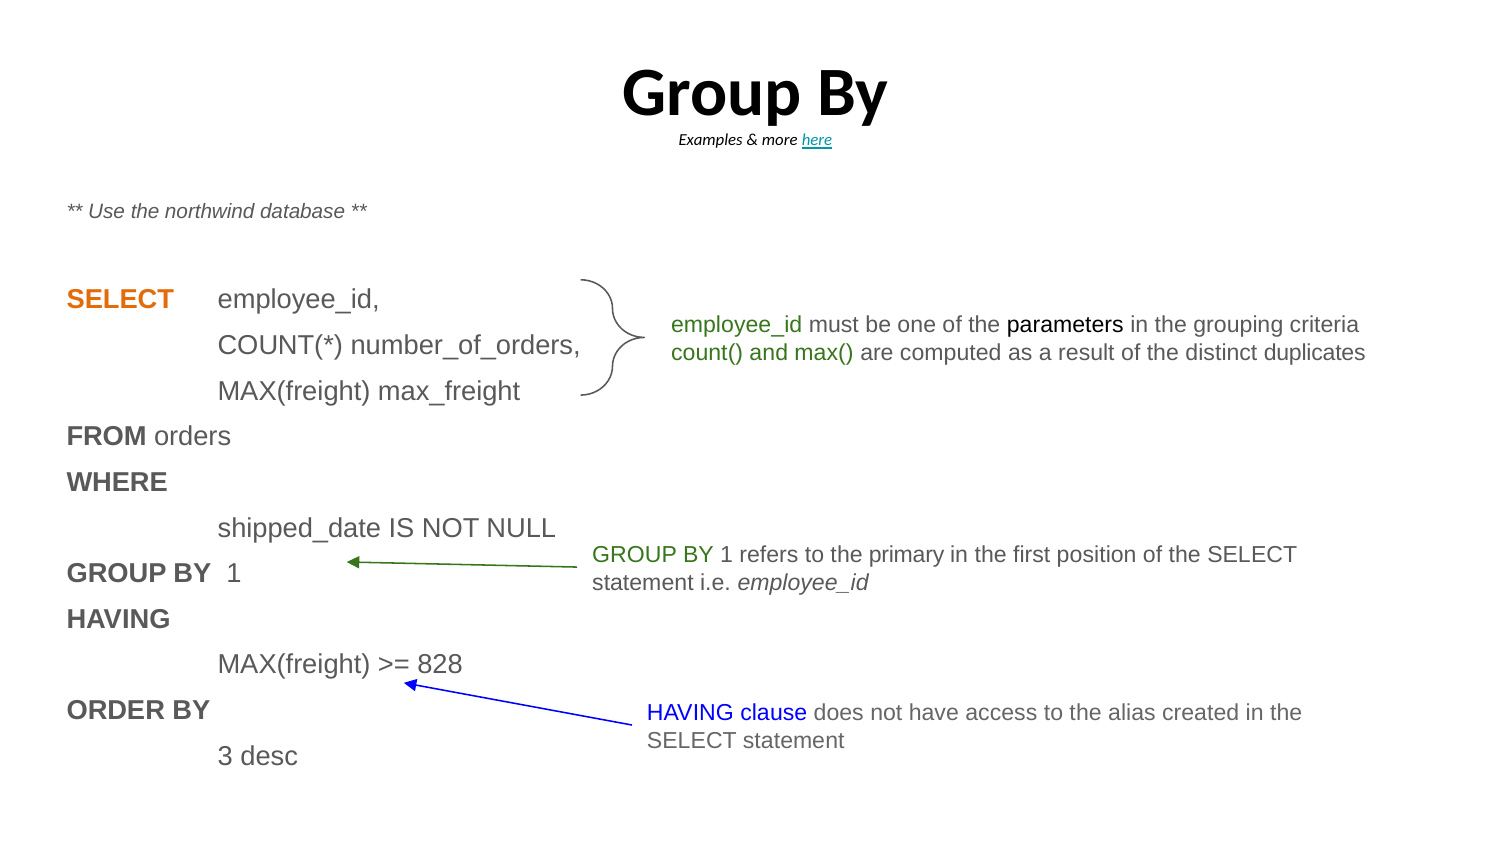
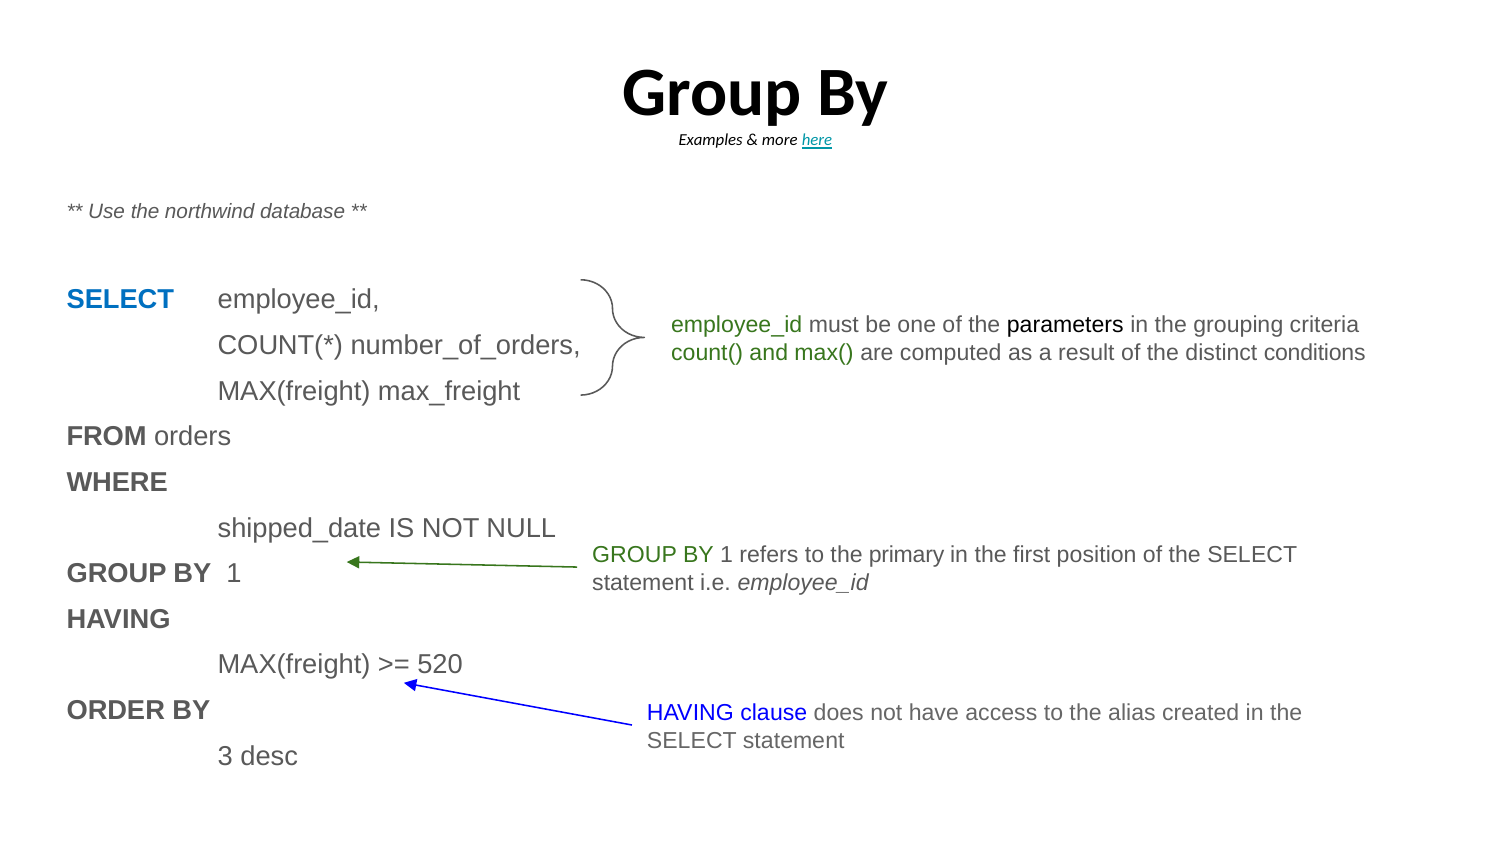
SELECT colour: orange -> blue (120, 300)
duplicates: duplicates -> conditions (1315, 352)
828: 828 -> 520 (440, 665)
